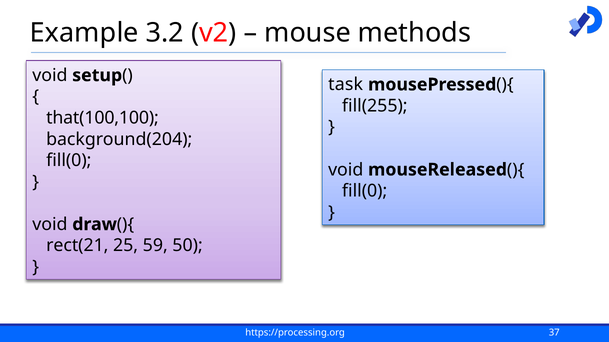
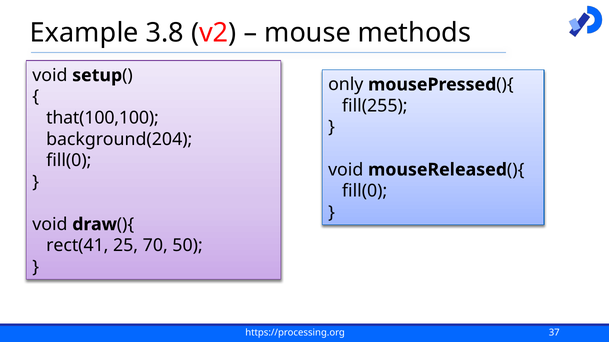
3.2: 3.2 -> 3.8 (165, 33)
task: task -> only (346, 85)
rect(21: rect(21 -> rect(41 (77, 246)
59: 59 -> 70 (155, 246)
